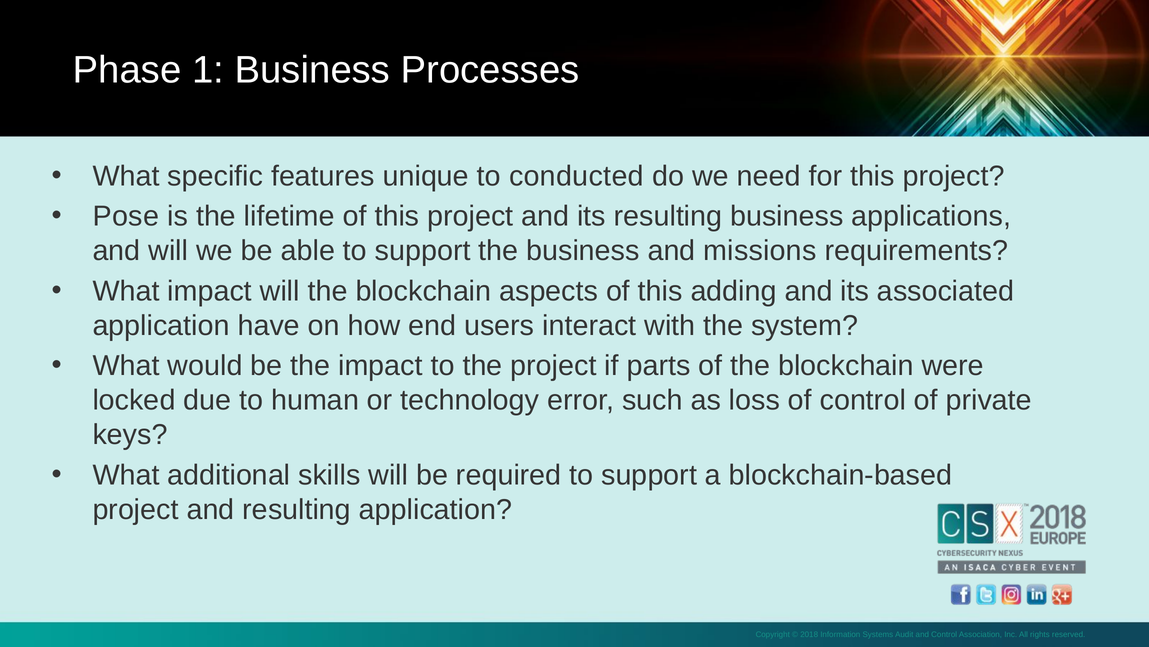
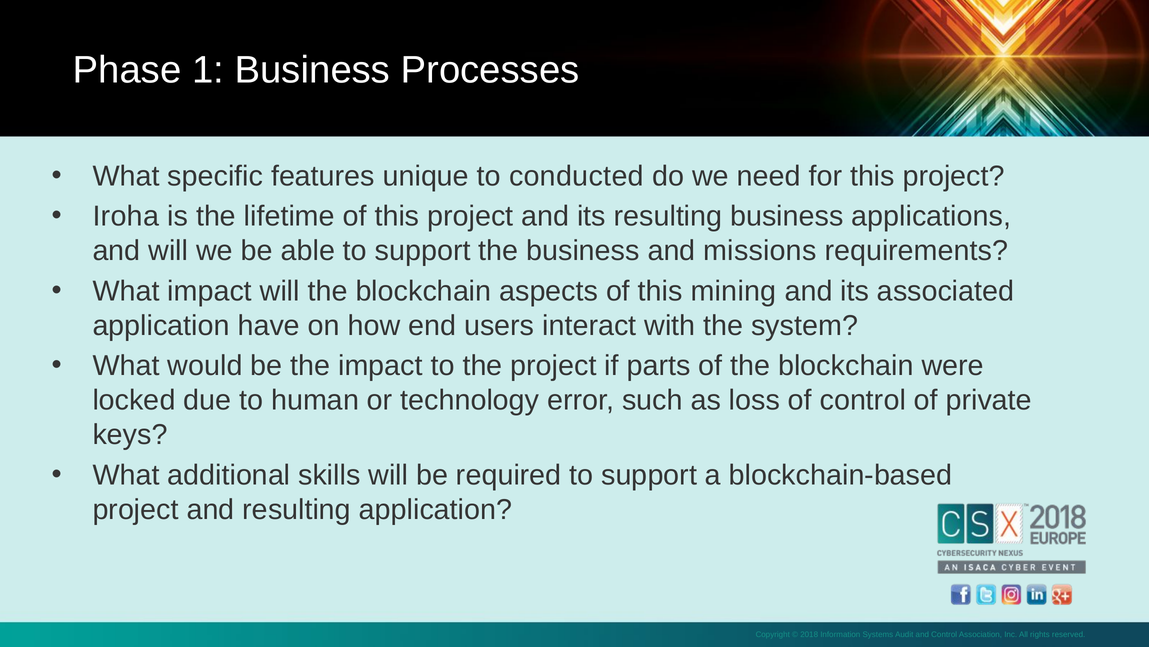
Pose: Pose -> Iroha (126, 216)
adding: adding -> mining (733, 291)
